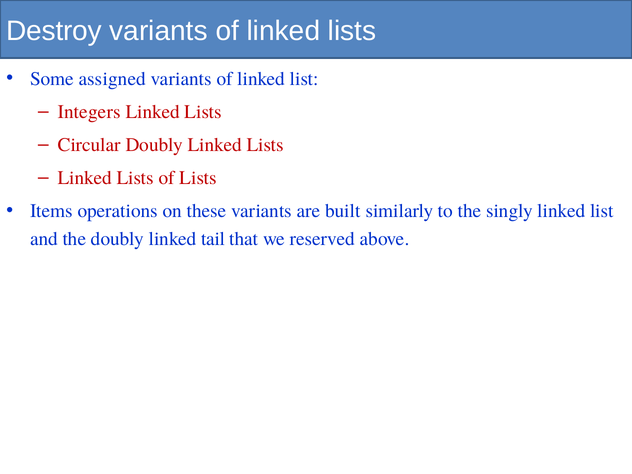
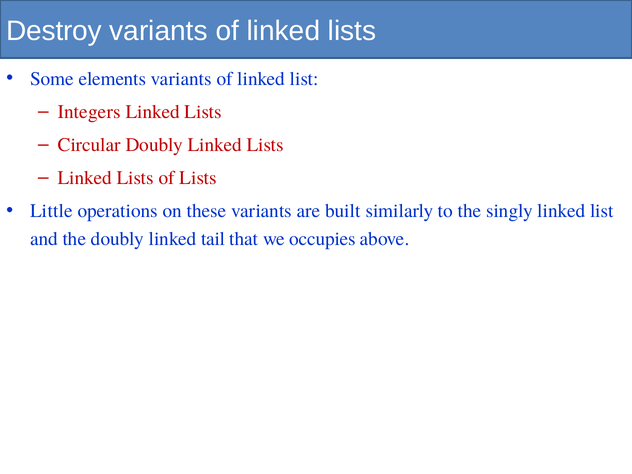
assigned: assigned -> elements (112, 79)
Items: Items -> Little (51, 211)
reserved: reserved -> occupies (323, 239)
